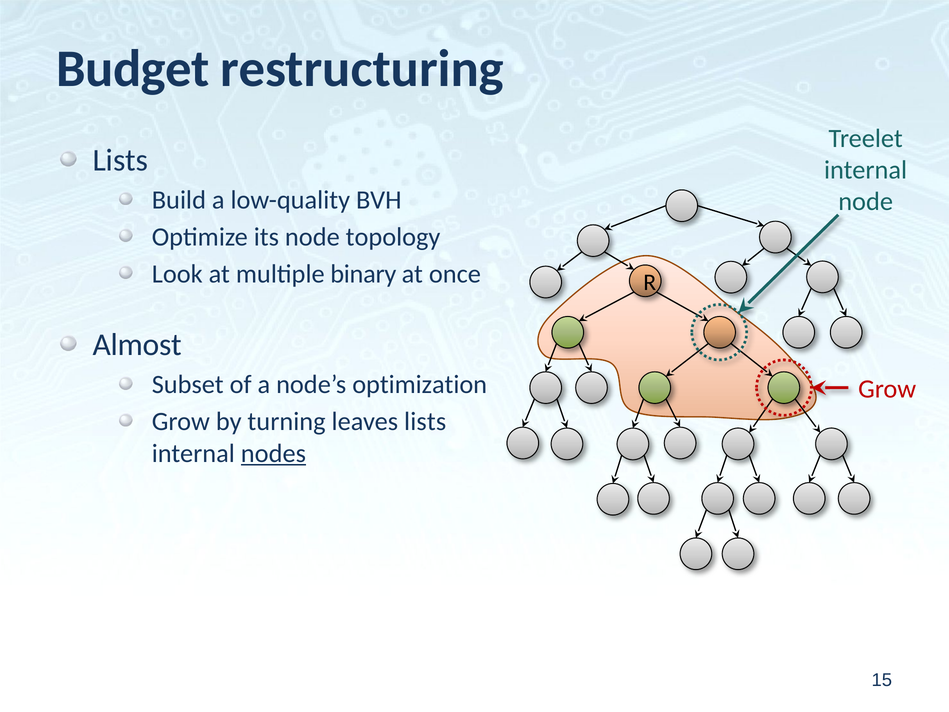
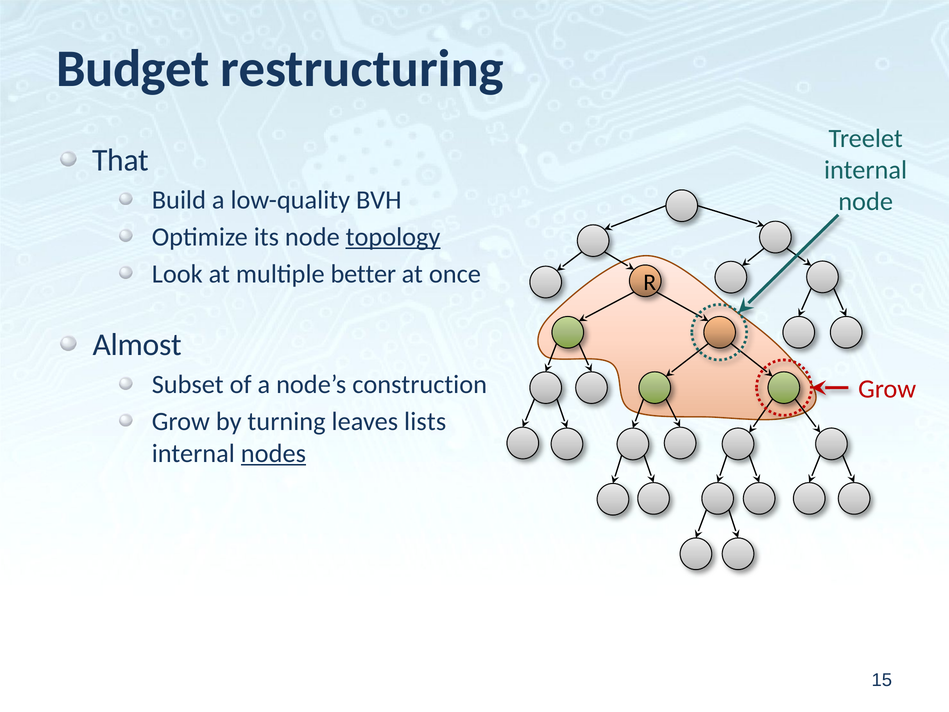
Lists: Lists -> That (121, 160)
topology underline: none -> present (393, 237)
binary: binary -> better (363, 274)
optimization: optimization -> construction (420, 385)
